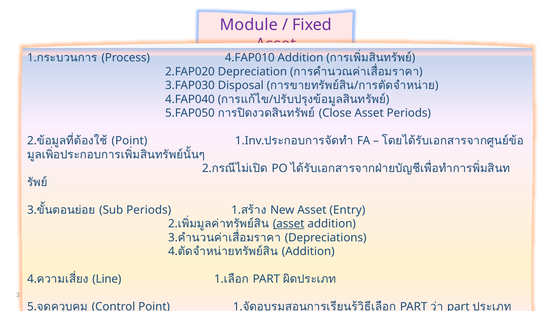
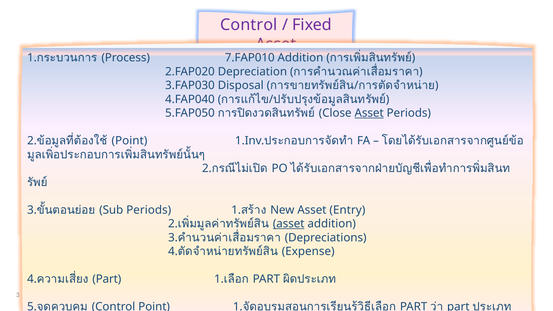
Module: Module -> Control (249, 25)
4.FAP010: 4.FAP010 -> 7.FAP010 (250, 58)
Asset underline: none -> present (369, 113)
Addition: Addition -> Expense (308, 251)
Line: Line -> Part (107, 279)
